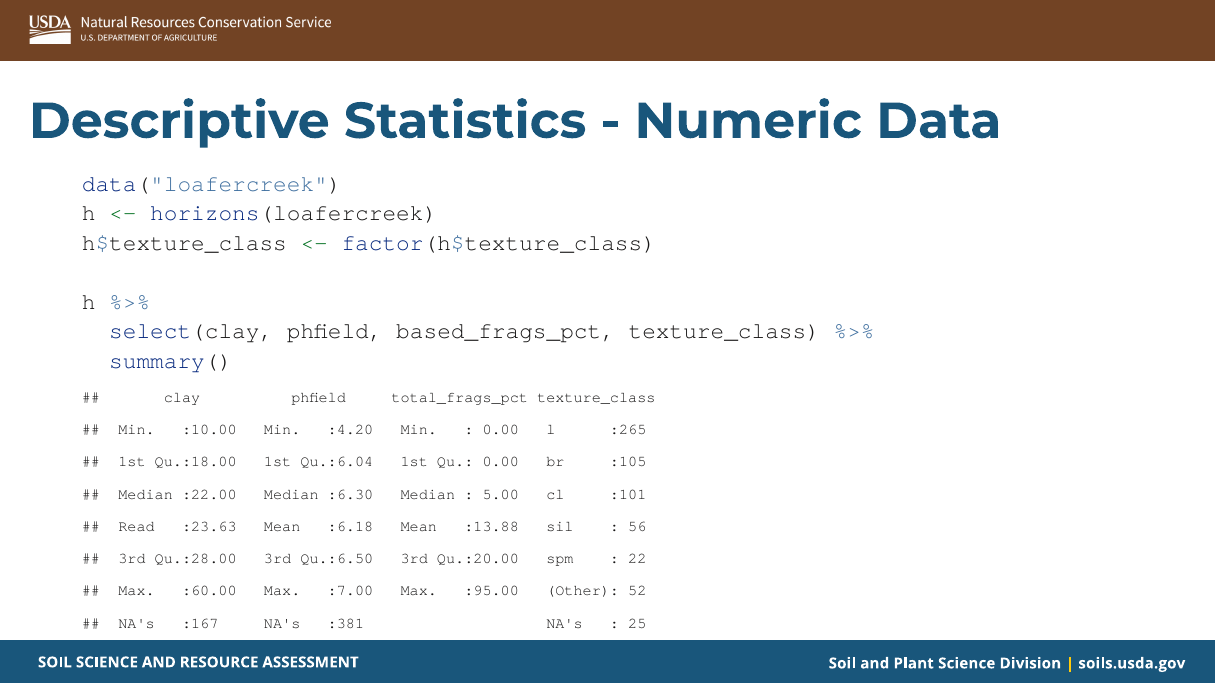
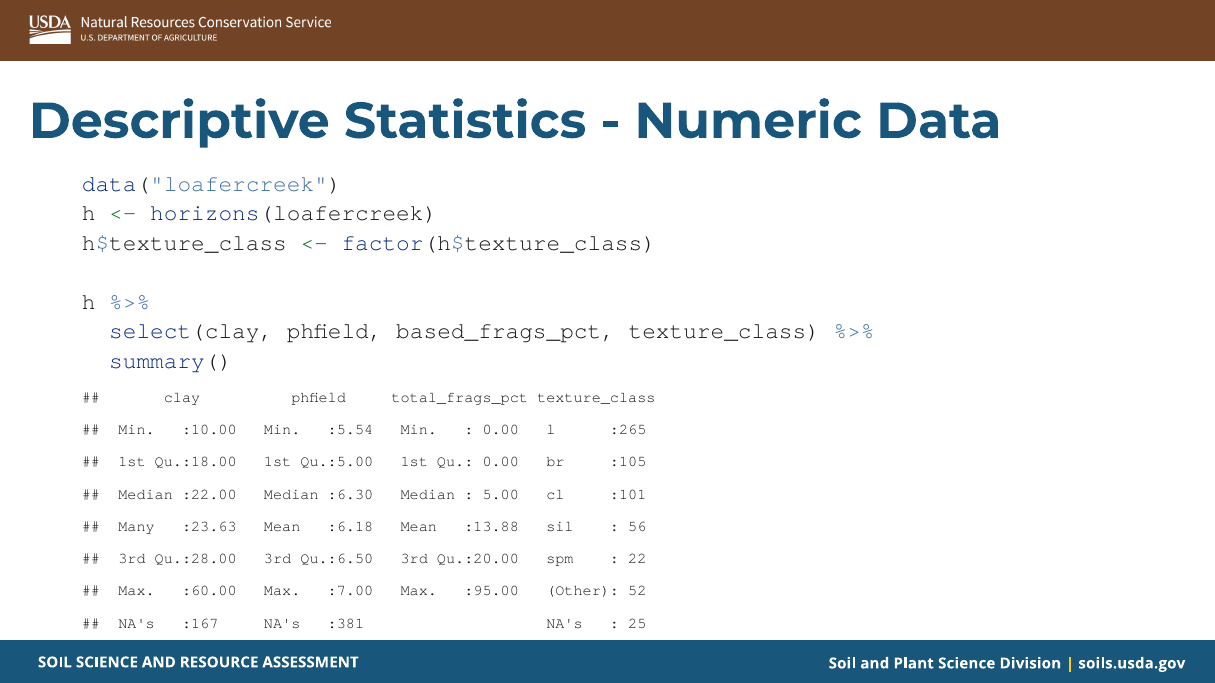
:4.20: :4.20 -> :5.54 (350, 430)
Qu.:6.04: Qu.:6.04 -> Qu.:5.00 (337, 462)
Read: Read -> Many (137, 527)
